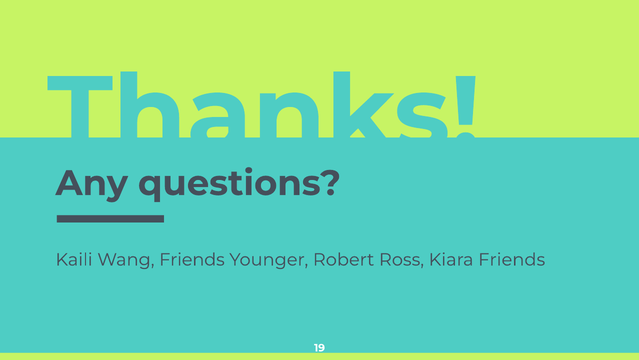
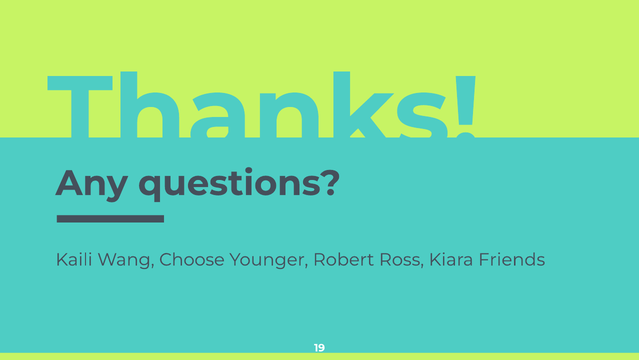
Wang Friends: Friends -> Choose (192, 259)
